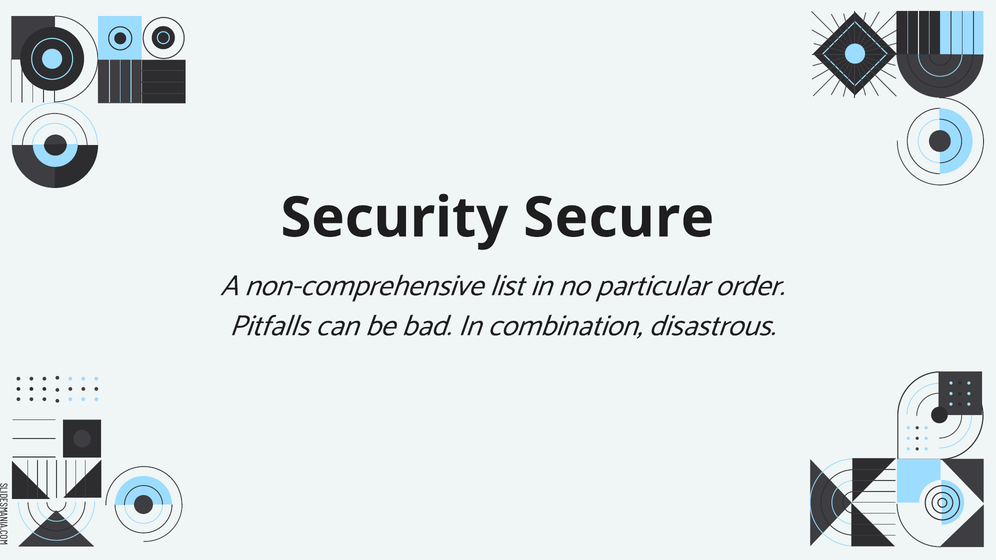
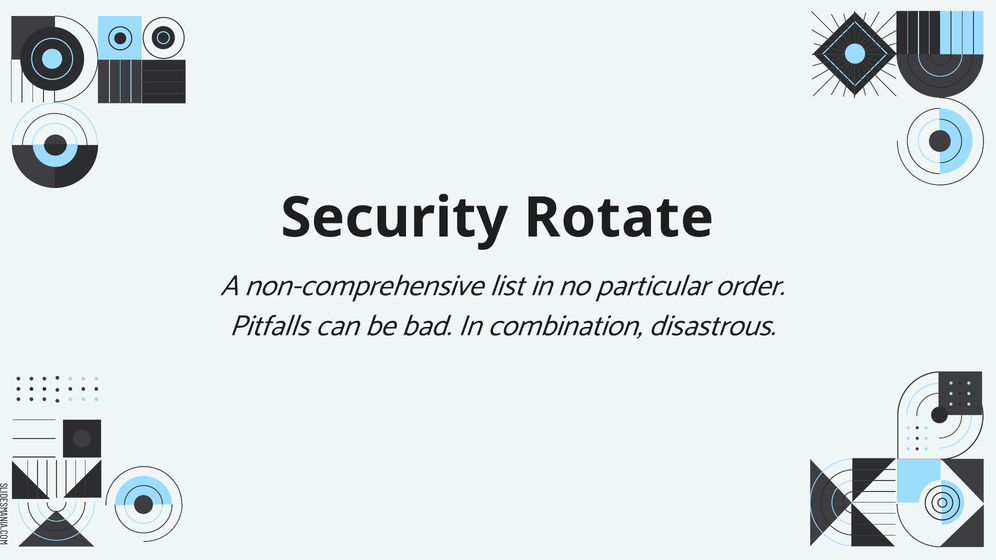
Secure: Secure -> Rotate (619, 218)
